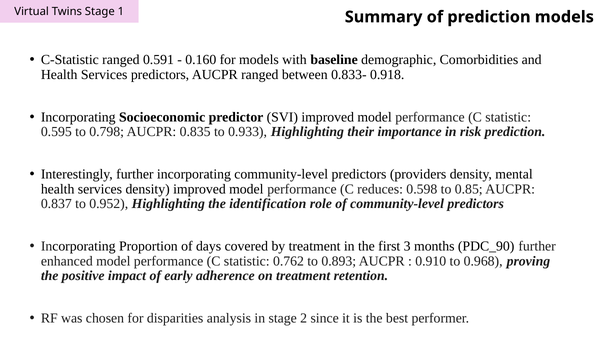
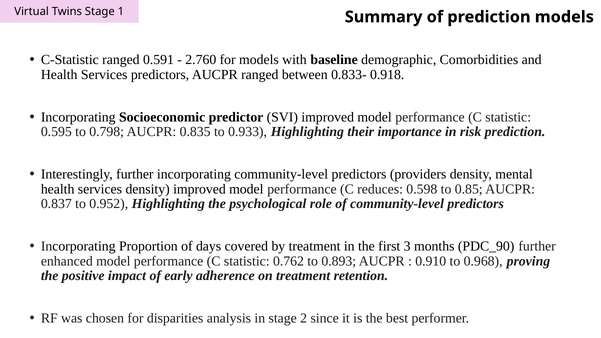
0.160: 0.160 -> 2.760 (201, 60)
identification: identification -> psychological (268, 204)
